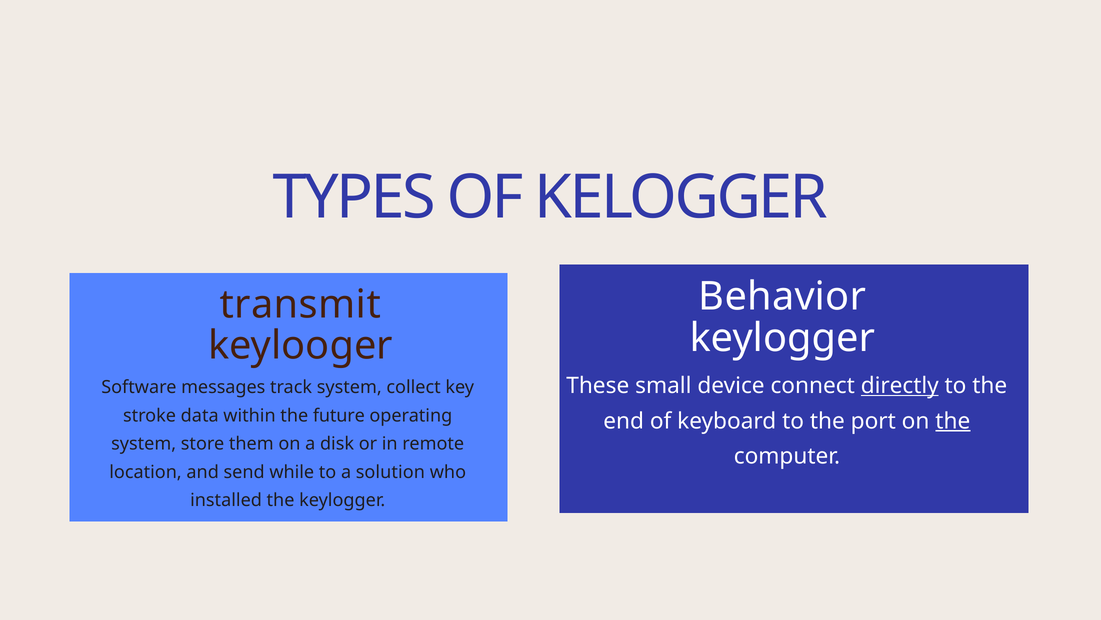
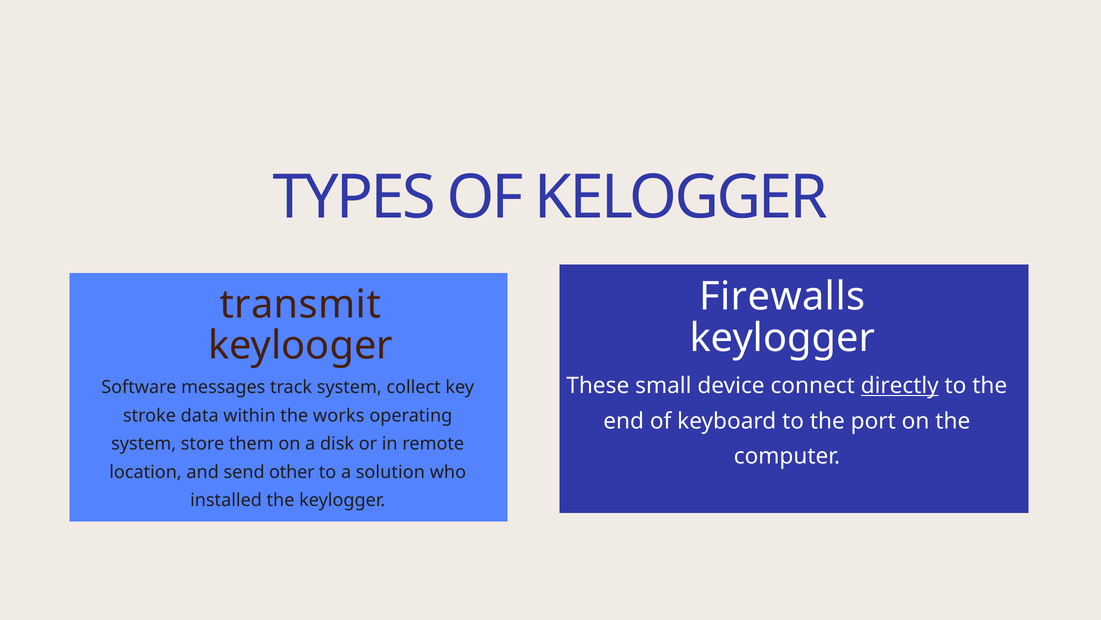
Behavior: Behavior -> Firewalls (782, 297)
future: future -> works (339, 415)
the underline: present -> none (953, 421)
while: while -> other (292, 472)
